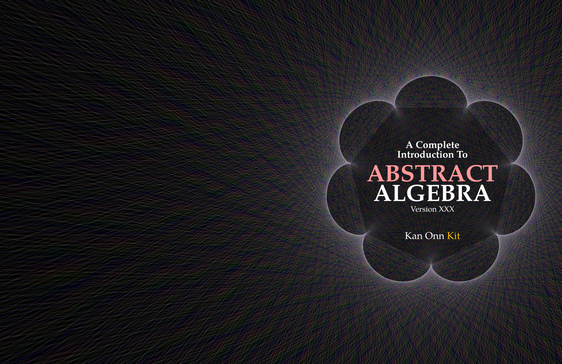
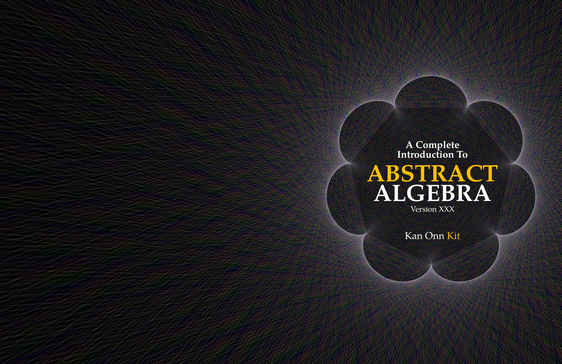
ABSTRACT colour: pink -> yellow (433, 174)
